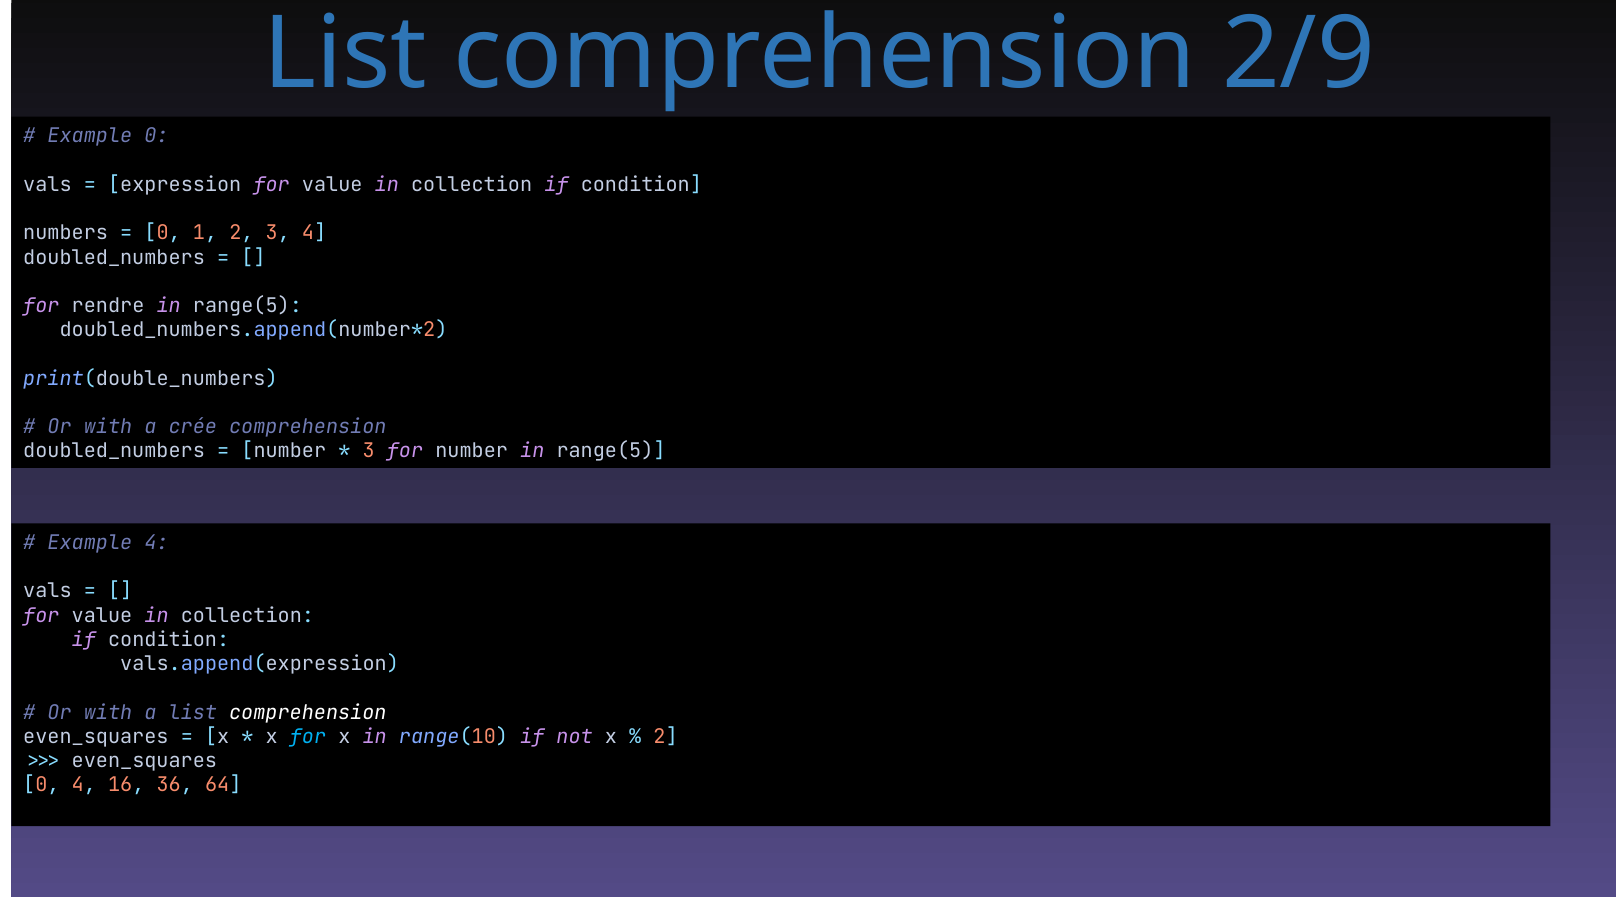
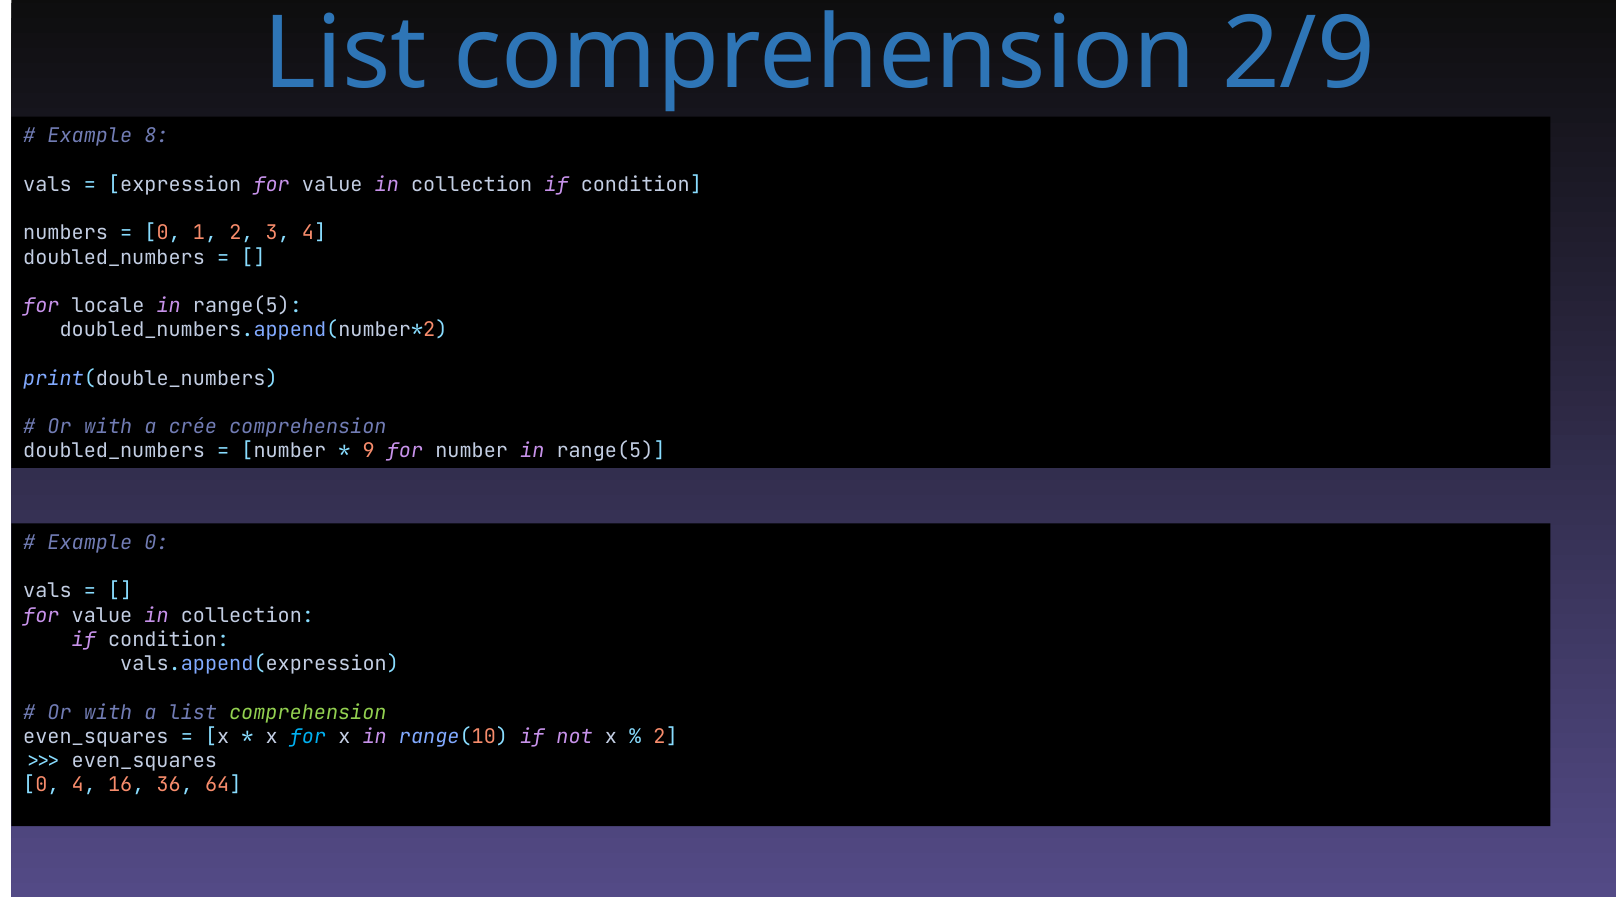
Example 0: 0 -> 8 (156, 136)
rendre: rendre -> locale (108, 306)
3: 3 -> 9 (369, 451)
Example 4: 4 -> 0 (156, 543)
comprehension colour: white -> light green (308, 713)
